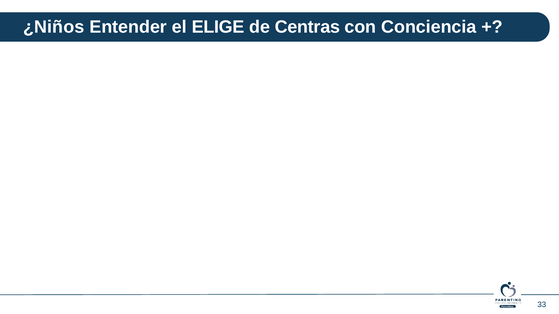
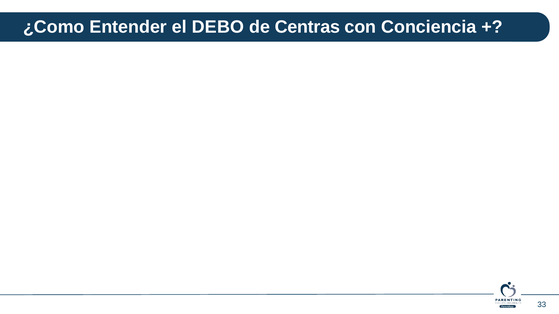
¿Niños: ¿Niños -> ¿Como (54, 27)
ELIGE: ELIGE -> DEBO (218, 27)
